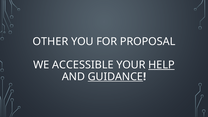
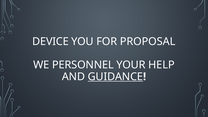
OTHER: OTHER -> DEVICE (51, 41)
ACCESSIBLE: ACCESSIBLE -> PERSONNEL (83, 65)
HELP underline: present -> none (161, 65)
